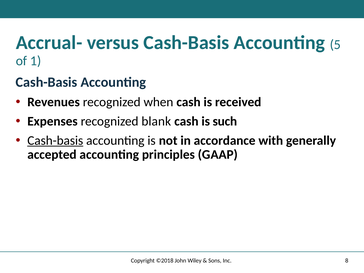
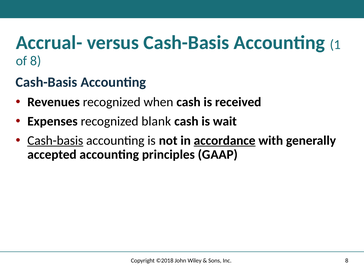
5: 5 -> 1 (335, 45)
of 1: 1 -> 8 (36, 61)
such: such -> wait (225, 121)
accordance underline: none -> present (225, 140)
